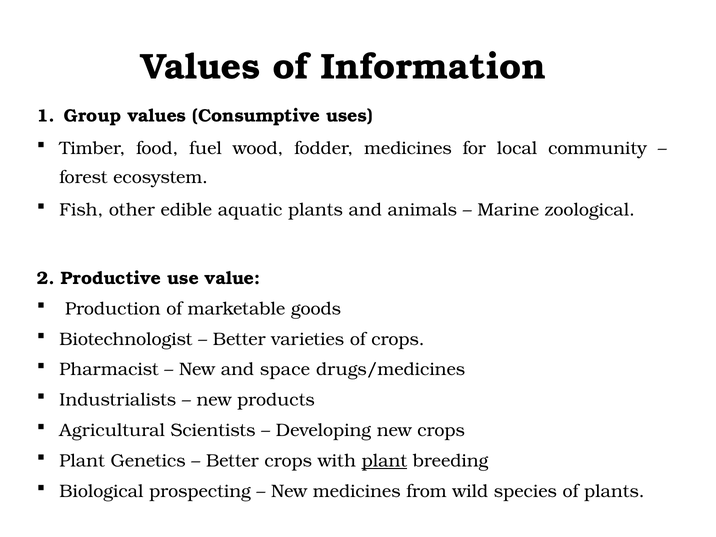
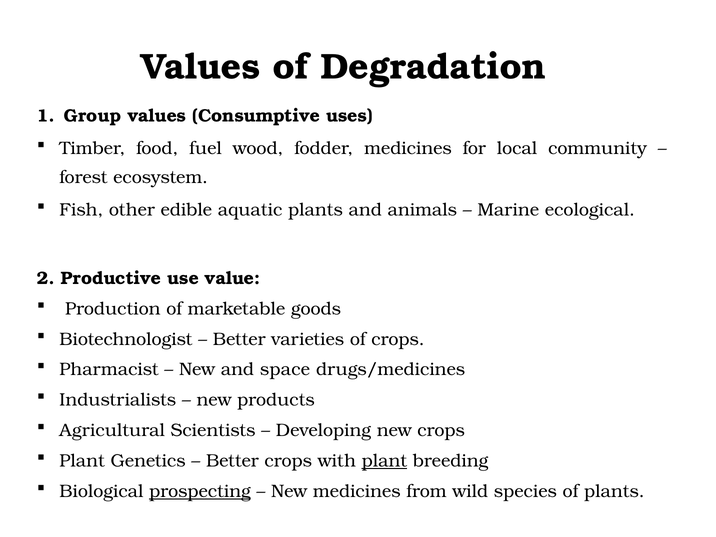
Information: Information -> Degradation (433, 67)
zoological: zoological -> ecological (590, 210)
prospecting underline: none -> present (200, 491)
